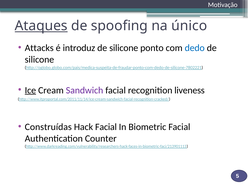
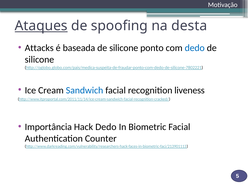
único: único -> desta (189, 26)
introduz: introduz -> baseada (79, 48)
Ice underline: present -> none (30, 90)
Sandwich colour: purple -> blue (85, 90)
Construídas: Construídas -> Importância (48, 127)
Hack Facial: Facial -> Dedo (106, 127)
